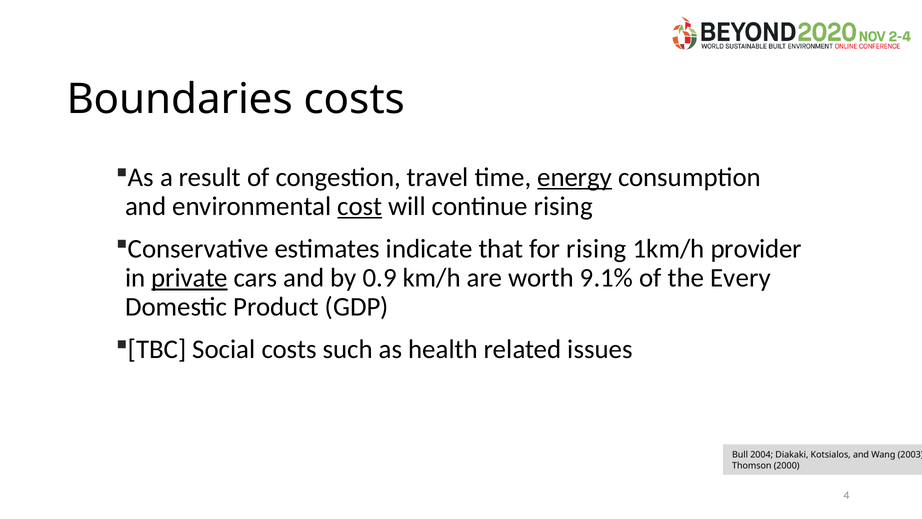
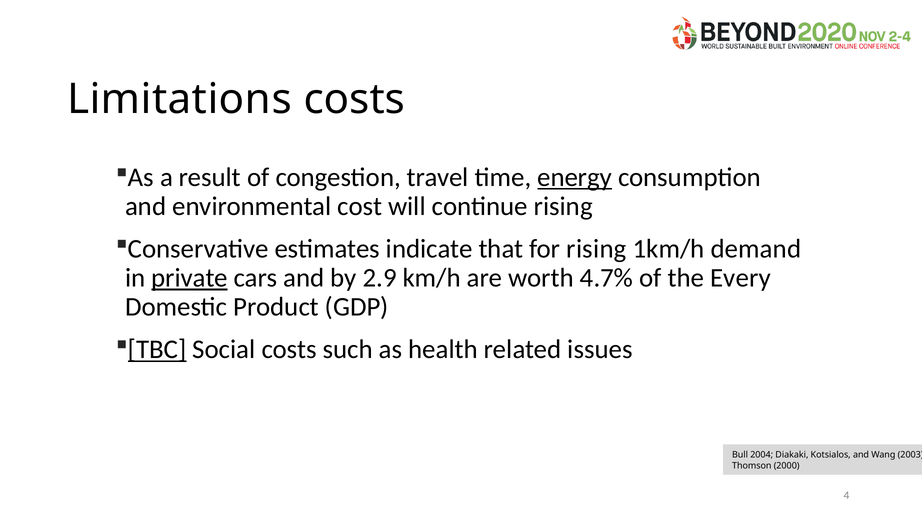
Boundaries: Boundaries -> Limitations (179, 99)
cost underline: present -> none (360, 206)
provider: provider -> demand (756, 249)
0.9: 0.9 -> 2.9 (380, 278)
9.1%: 9.1% -> 4.7% (607, 278)
TBC underline: none -> present (157, 349)
